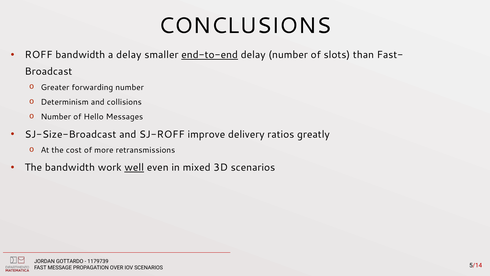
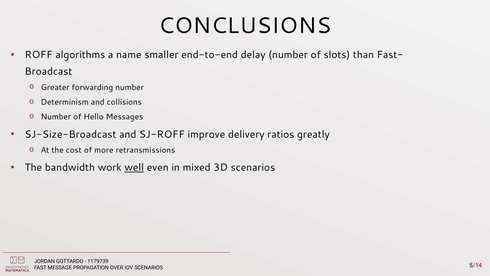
ROFF bandwidth: bandwidth -> algorithms (80, 55)
a delay: delay -> name (129, 55)
end-to-end underline: present -> none (210, 55)
